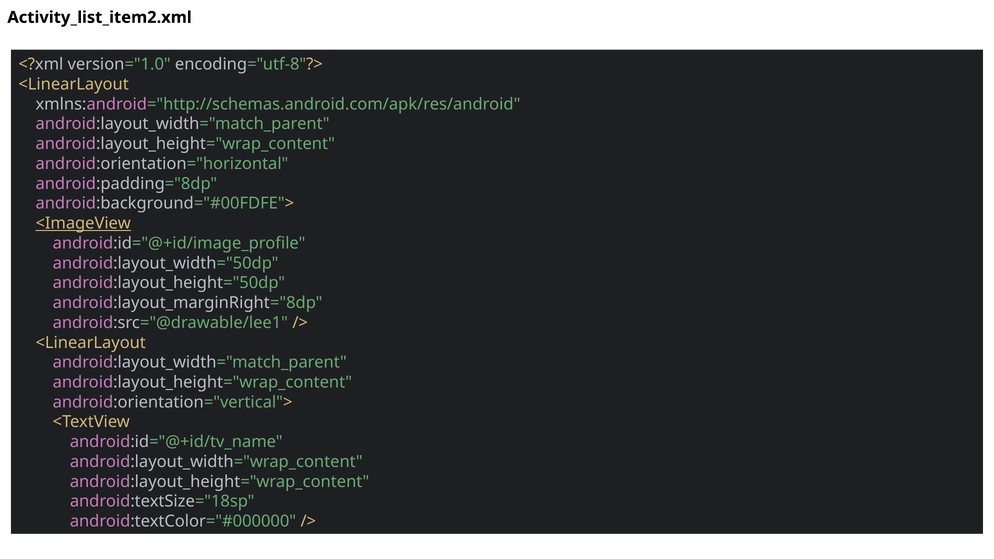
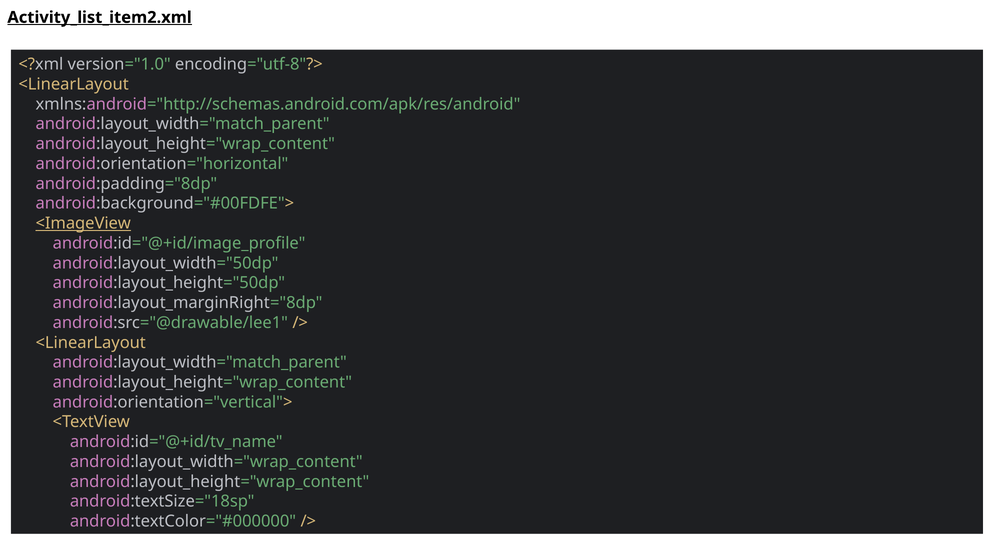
Activity_list_item2.xml underline: none -> present (100, 17)
